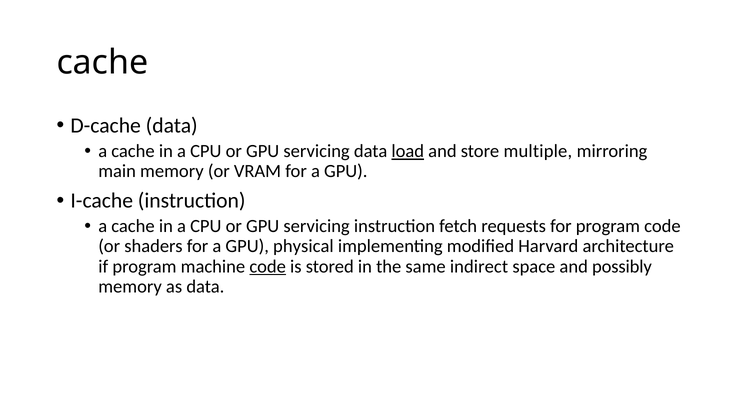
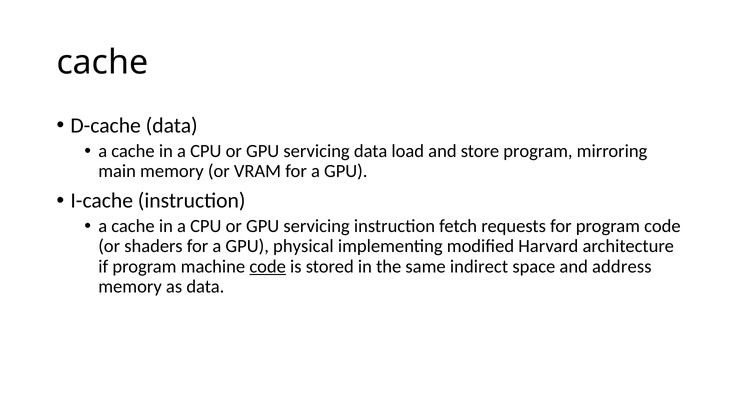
load underline: present -> none (408, 151)
store multiple: multiple -> program (538, 151)
possibly: possibly -> address (622, 266)
